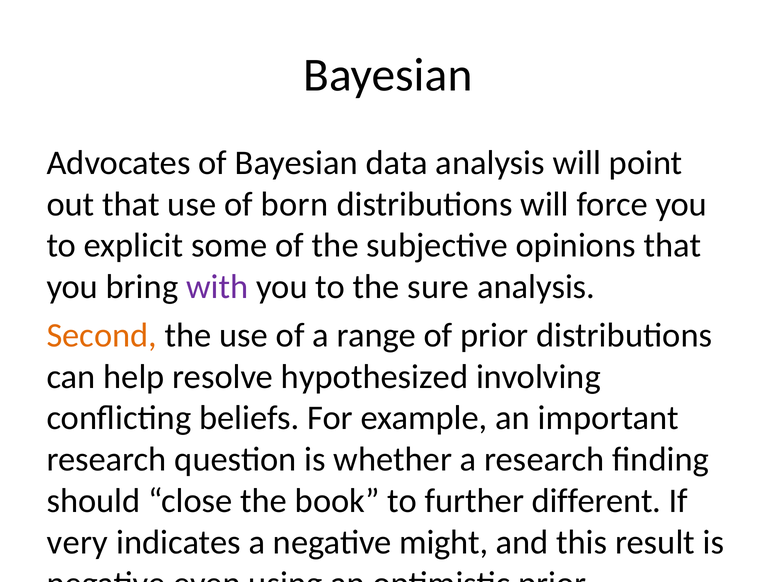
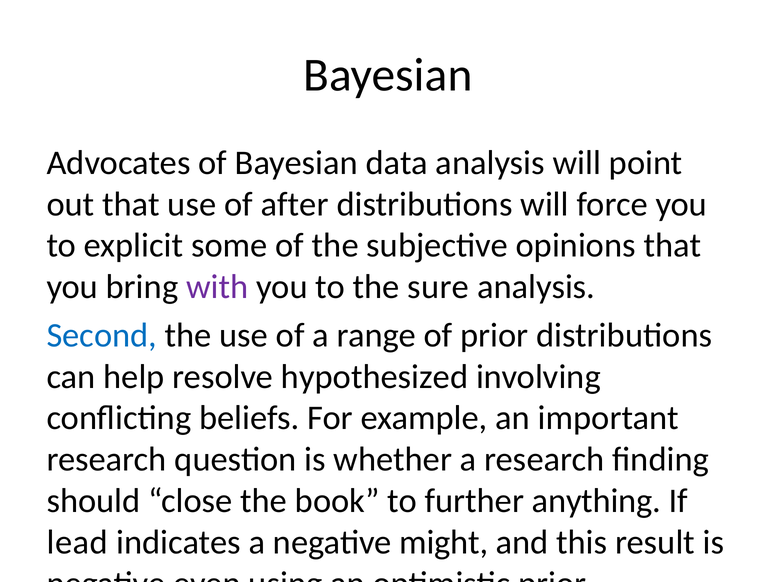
born: born -> after (295, 204)
Second colour: orange -> blue (102, 335)
different: different -> anything (596, 501)
very: very -> lead (77, 542)
